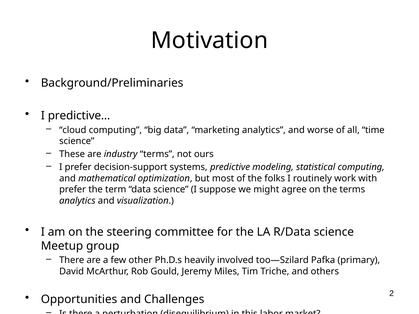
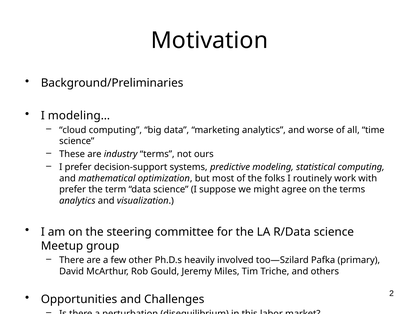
predictive…: predictive… -> modeling… (79, 116)
